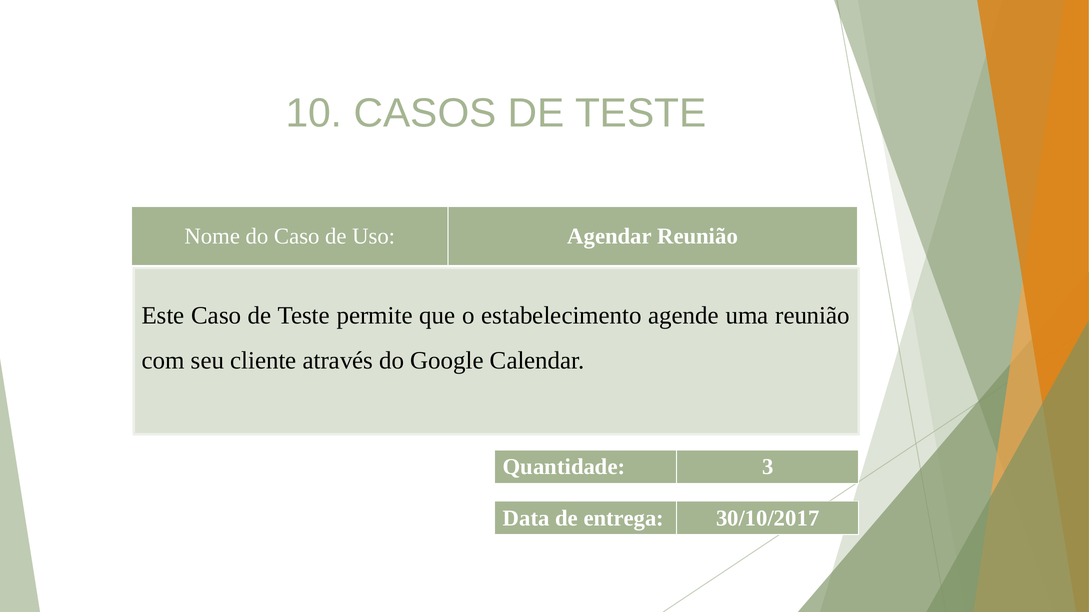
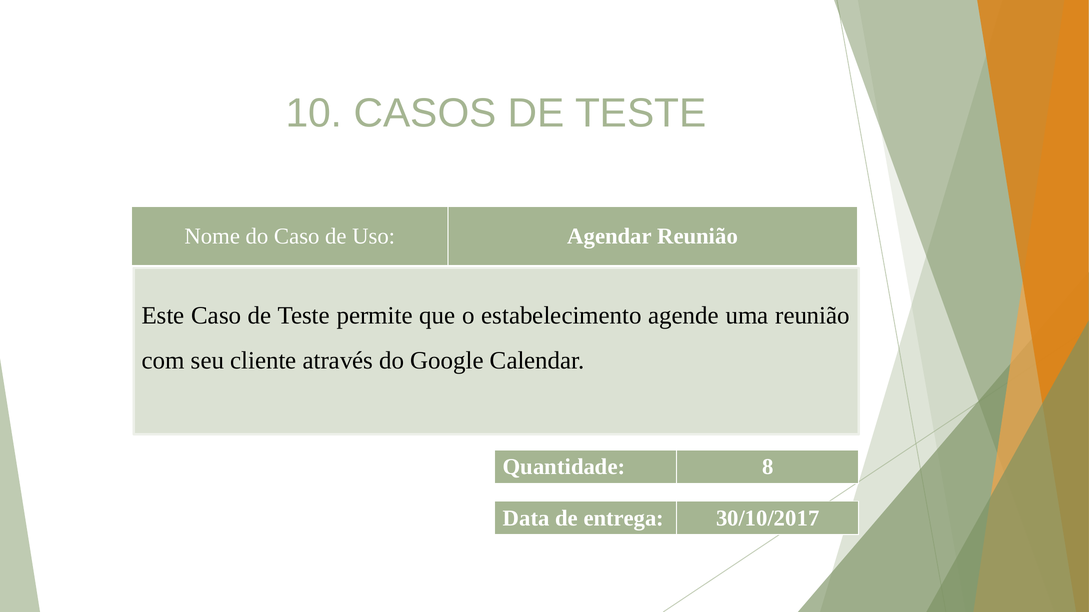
3: 3 -> 8 (768, 467)
